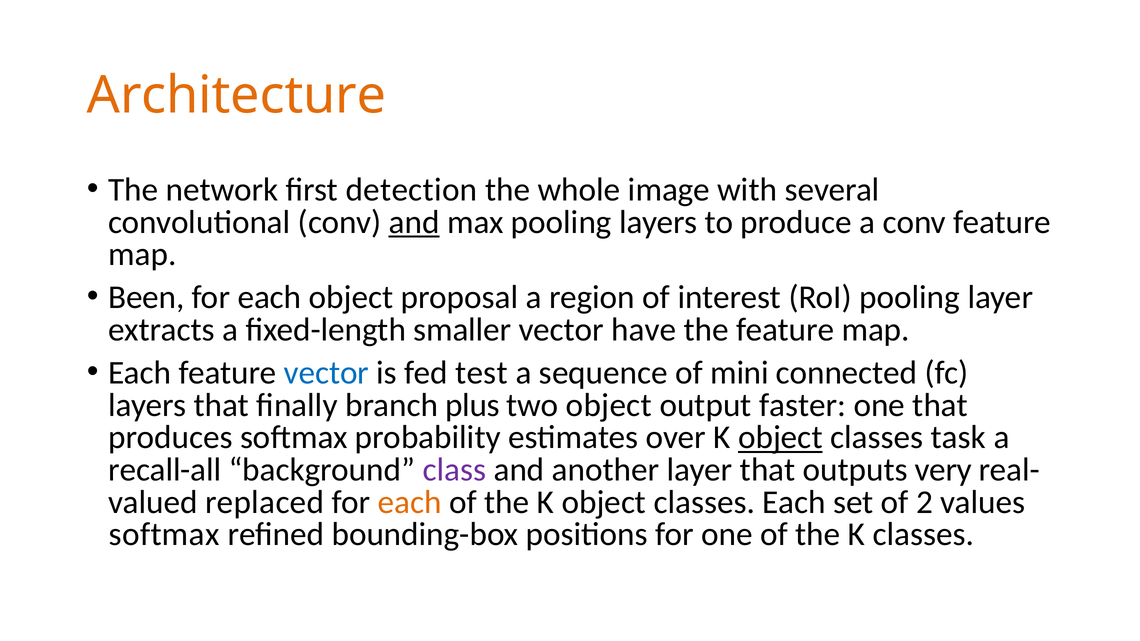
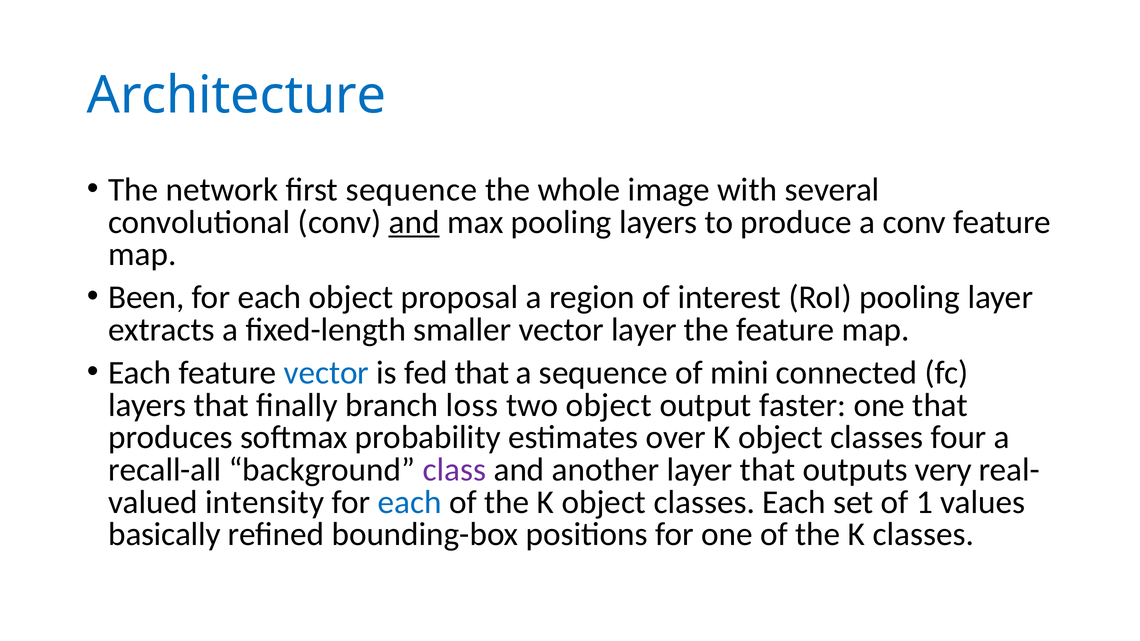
Architecture colour: orange -> blue (237, 96)
first detection: detection -> sequence (411, 190)
vector have: have -> layer (644, 330)
fed test: test -> that (482, 373)
plus: plus -> loss (472, 405)
object underline: present -> none (780, 438)
task: task -> four (958, 438)
replaced: replaced -> intensity (265, 502)
each colour: orange -> blue (410, 502)
2: 2 -> 1 (925, 502)
softmax: softmax -> basically (164, 535)
